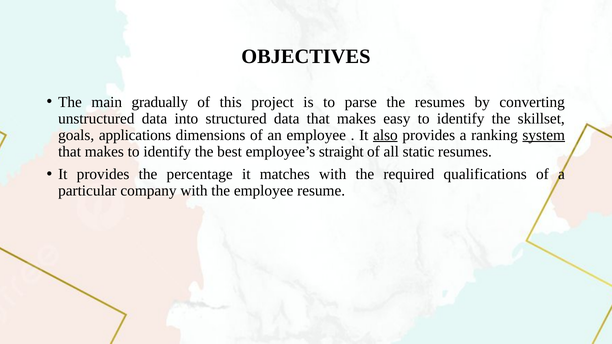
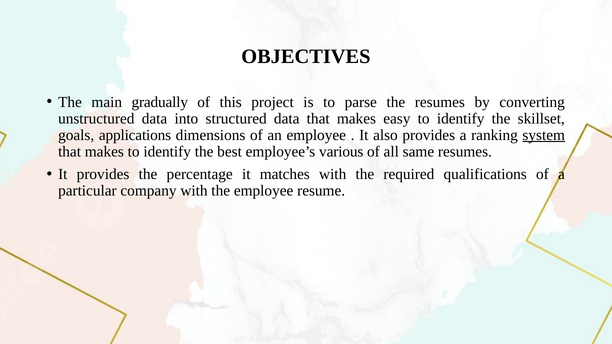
also underline: present -> none (385, 135)
straight: straight -> various (341, 152)
static: static -> same (418, 152)
